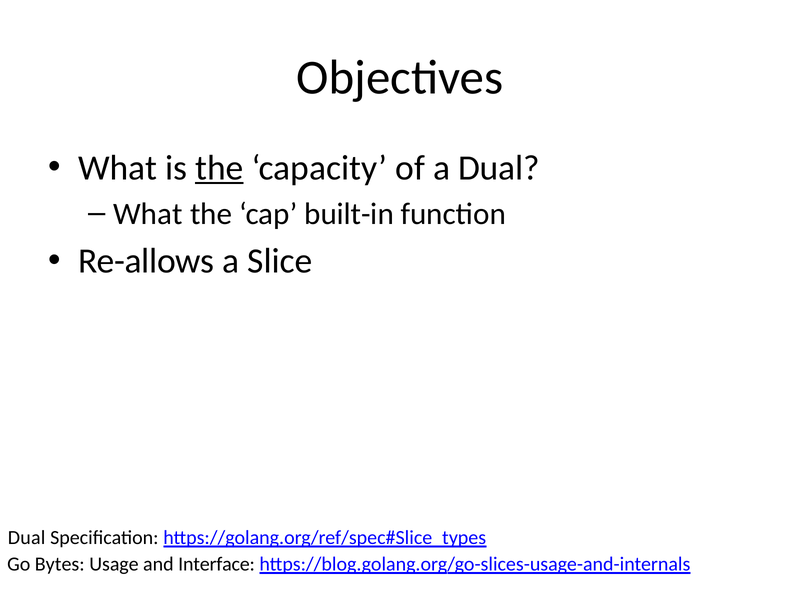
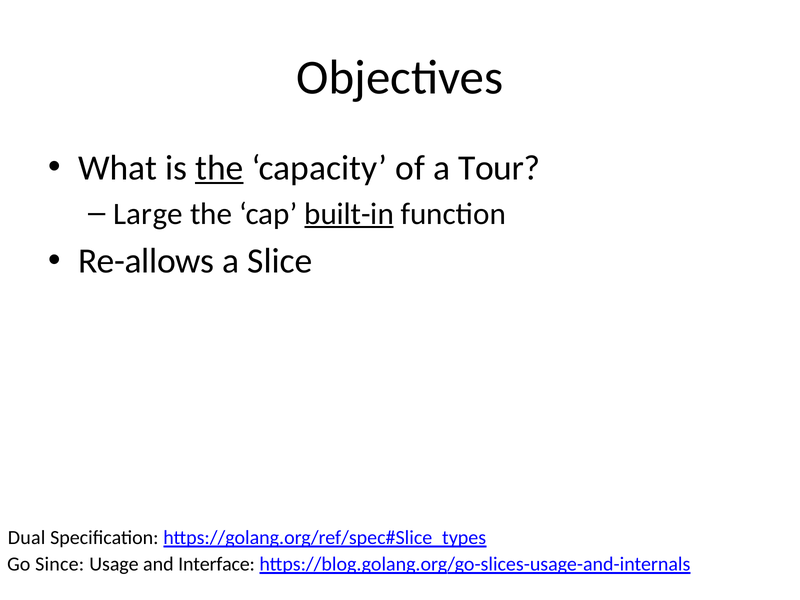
a Dual: Dual -> Tour (499, 168)
What: What -> Large (148, 214)
built-in underline: none -> present (349, 214)
Bytes: Bytes -> Since (60, 564)
